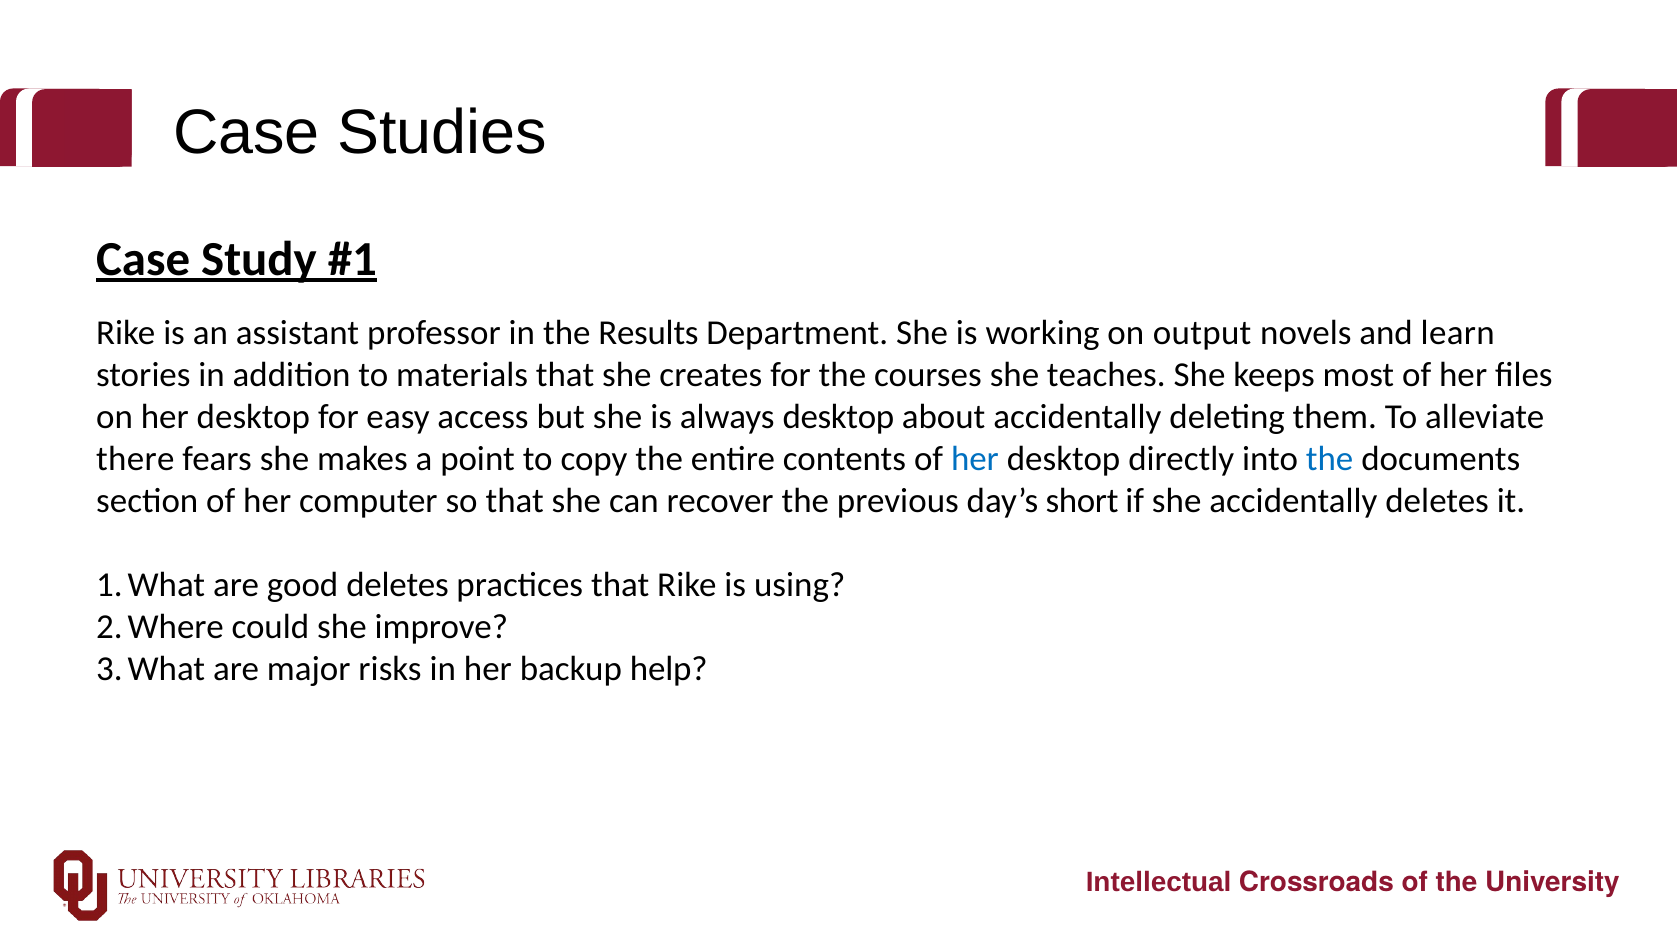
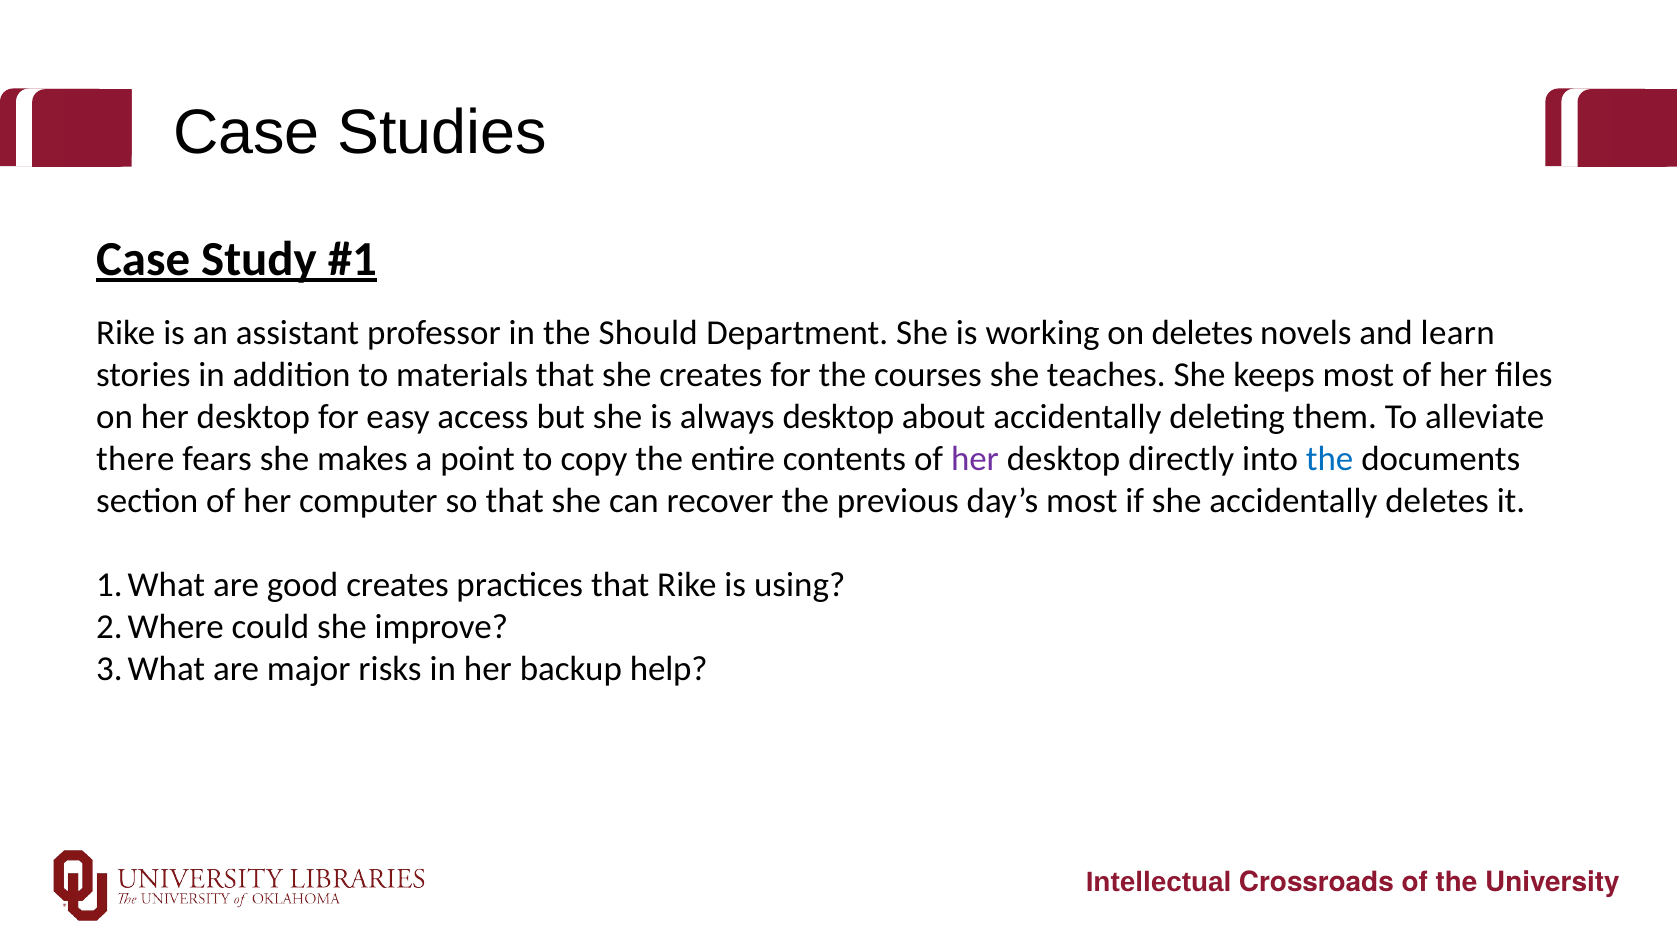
Results: Results -> Should (648, 333)
on output: output -> deletes (1202, 333)
her colour: blue -> purple (975, 459)
day’s short: short -> most (1082, 501)
good deletes: deletes -> creates (398, 585)
